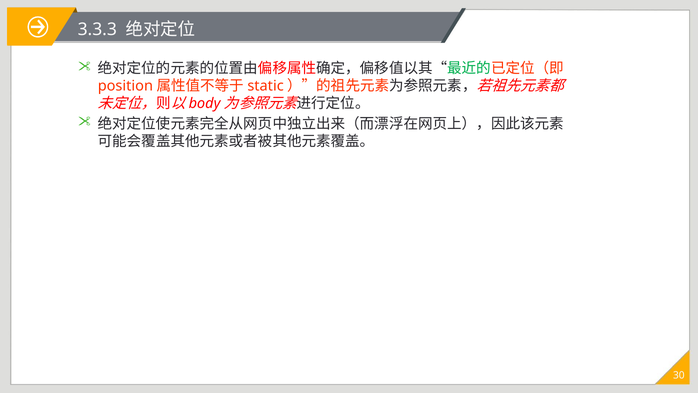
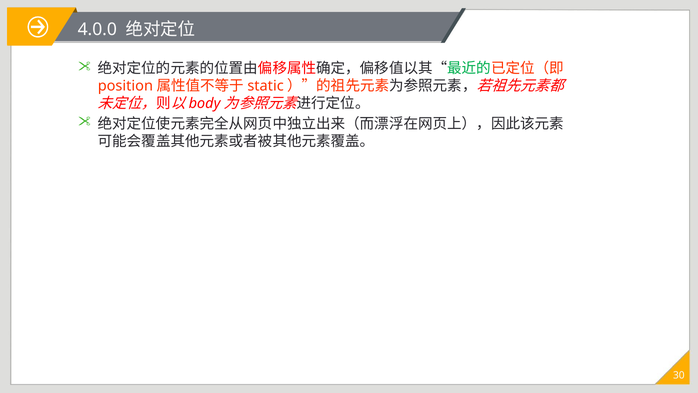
3.3.3: 3.3.3 -> 4.0.0 (97, 29)
